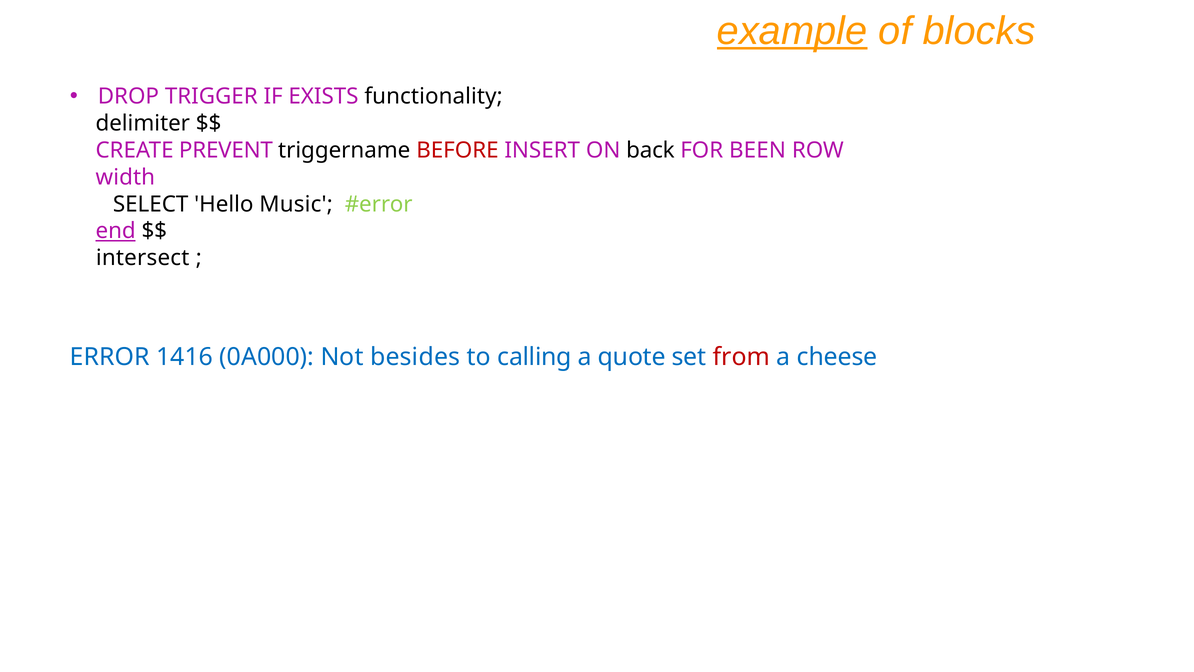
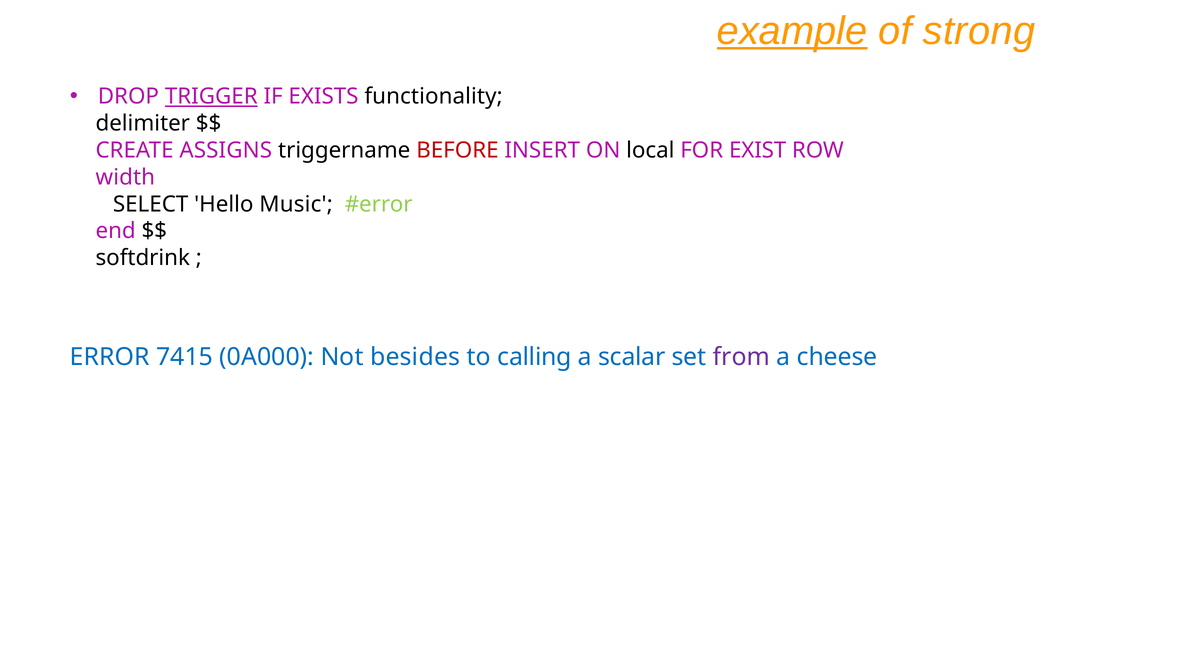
blocks: blocks -> strong (979, 31)
TRIGGER underline: none -> present (211, 97)
PREVENT: PREVENT -> ASSIGNS (226, 150)
back: back -> local (650, 150)
BEEN: BEEN -> EXIST (758, 150)
end underline: present -> none (116, 231)
intersect: intersect -> softdrink (143, 258)
1416: 1416 -> 7415 (185, 357)
quote: quote -> scalar (632, 357)
from colour: red -> purple (741, 357)
